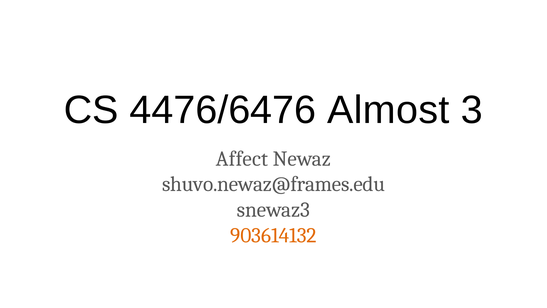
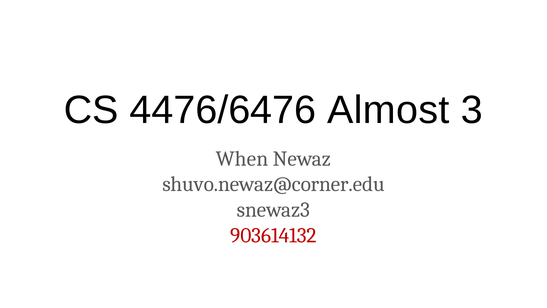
Affect: Affect -> When (242, 159)
shuvo.newaz@frames.edu: shuvo.newaz@frames.edu -> shuvo.newaz@corner.edu (274, 184)
903614132 colour: orange -> red (273, 235)
